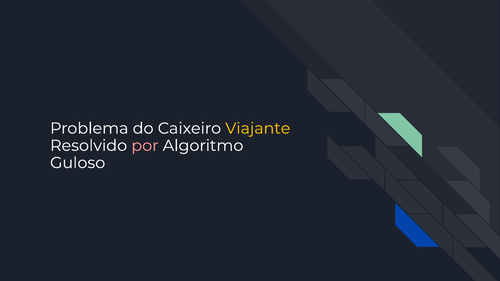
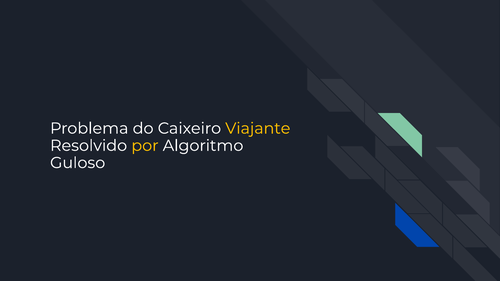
por colour: pink -> yellow (145, 146)
